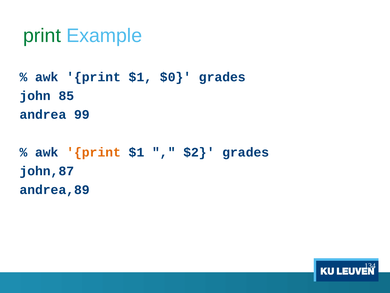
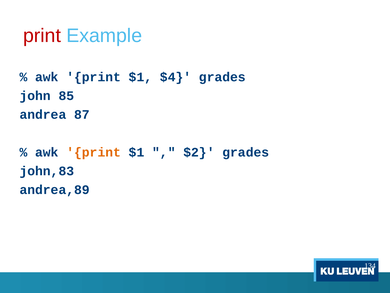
print colour: green -> red (42, 36)
$0: $0 -> $4 (176, 77)
99: 99 -> 87 (82, 114)
john,87: john,87 -> john,83 (47, 171)
